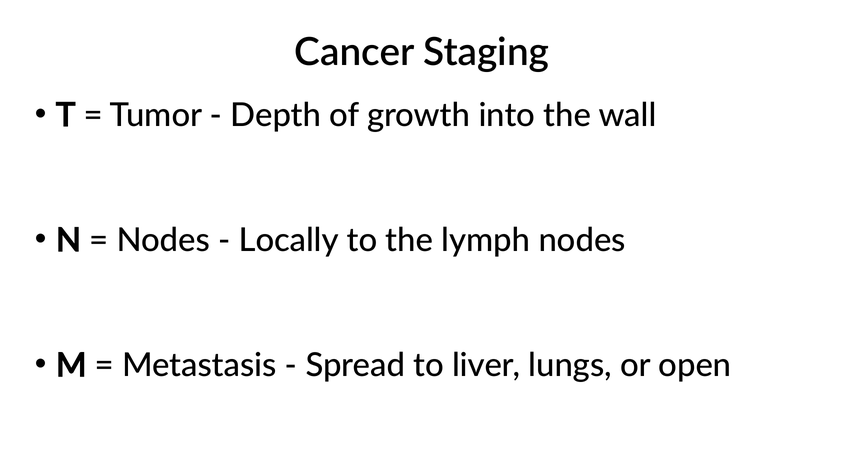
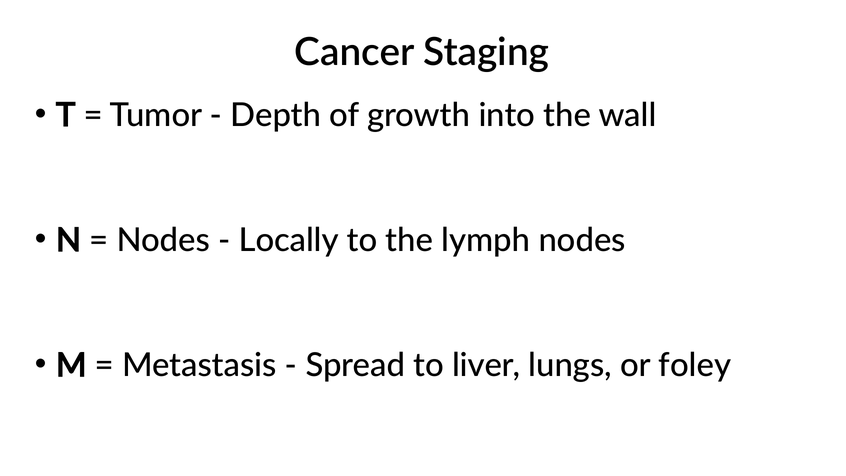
open: open -> foley (695, 365)
